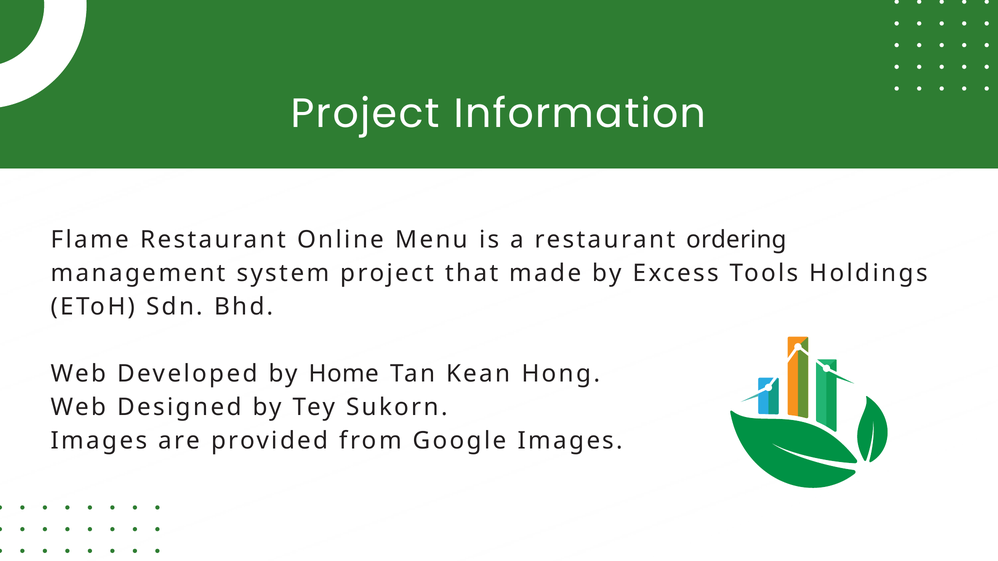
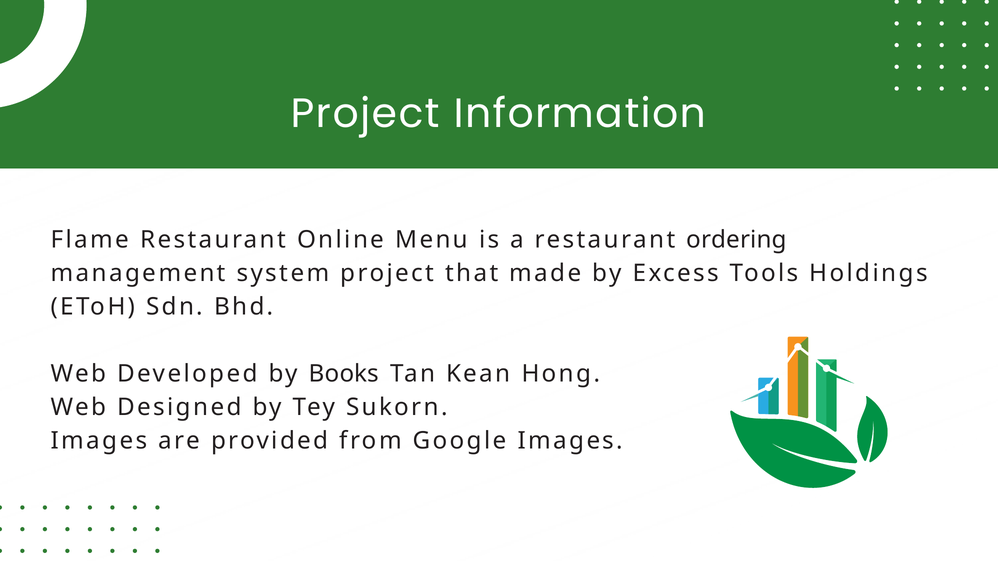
Home: Home -> Books (344, 374)
